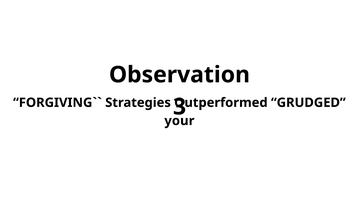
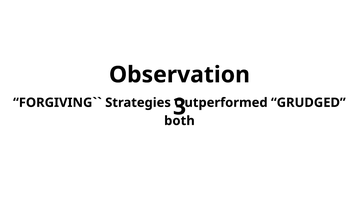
your: your -> both (179, 121)
